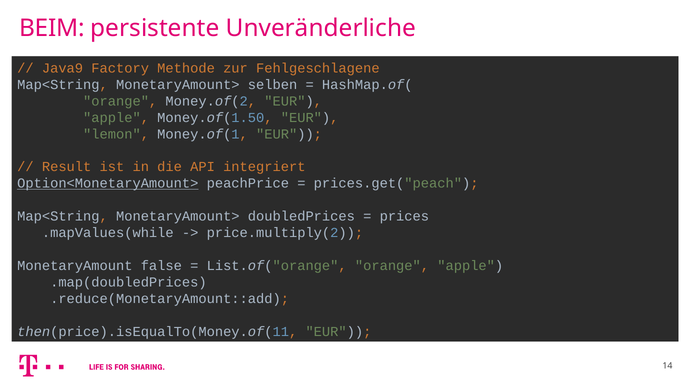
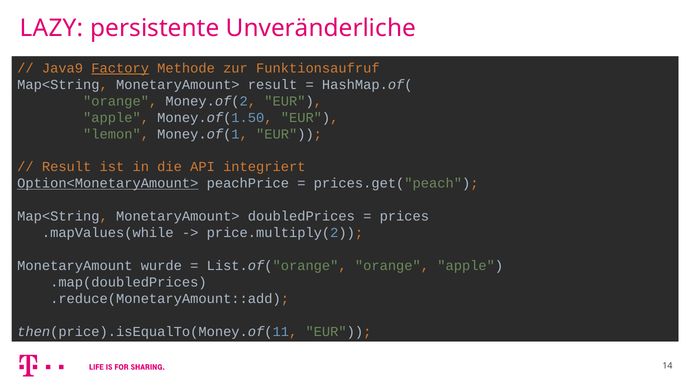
BEIM: BEIM -> LAZY (52, 28)
Factory underline: none -> present (120, 68)
Fehlgeschlagene: Fehlgeschlagene -> Funktionsaufruf (318, 68)
MonetaryAmount> selben: selben -> result (273, 85)
false: false -> wurde (161, 266)
